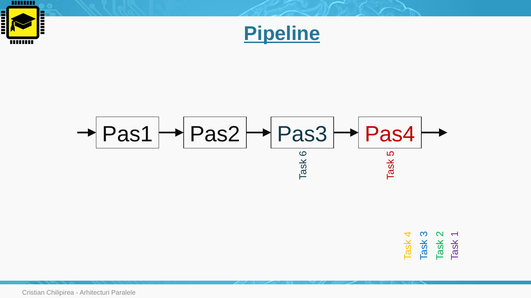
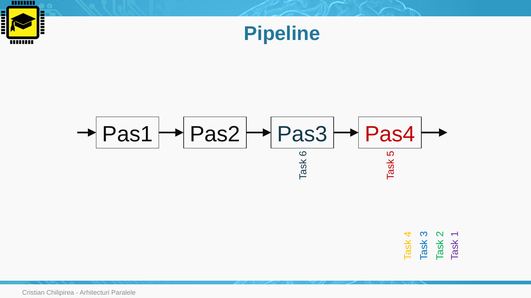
Pipeline underline: present -> none (282, 34)
